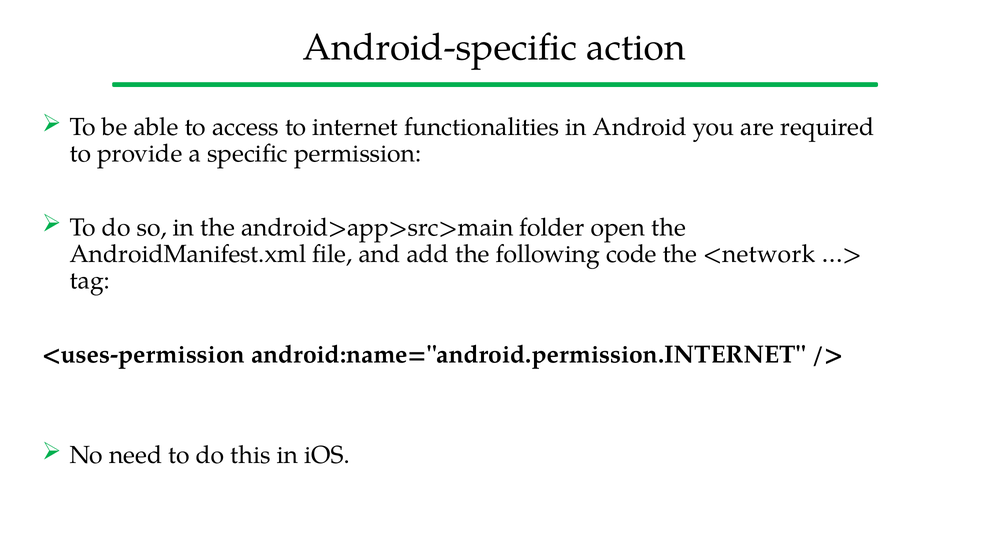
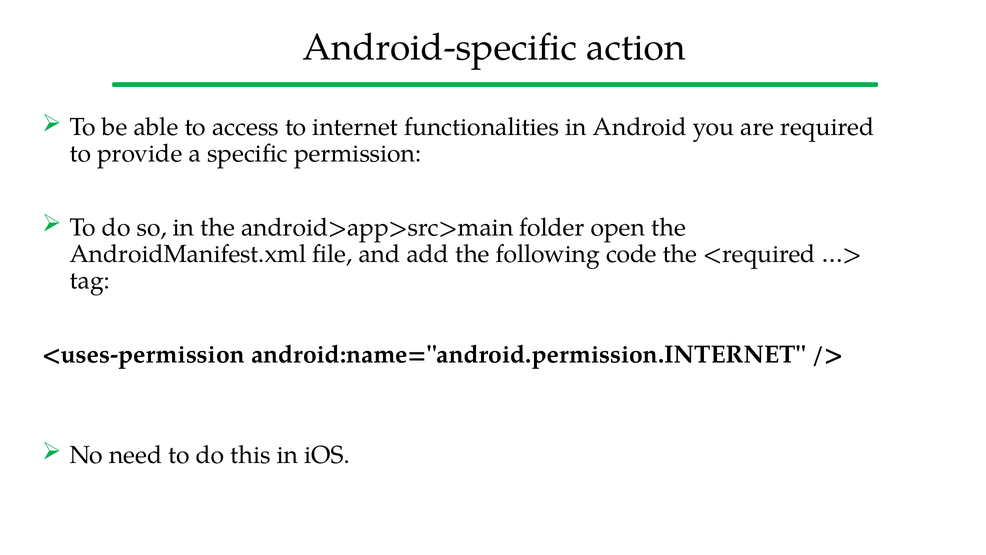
<network: <network -> <required (759, 254)
